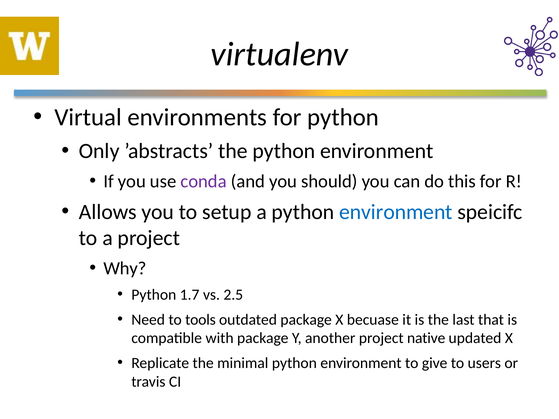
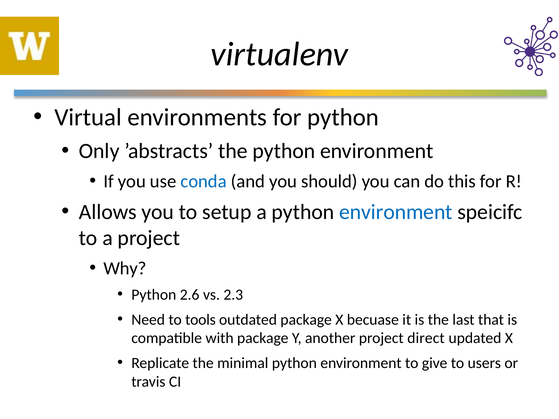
conda colour: purple -> blue (204, 181)
1.7: 1.7 -> 2.6 (190, 295)
2.5: 2.5 -> 2.3 (233, 295)
native: native -> direct (426, 338)
